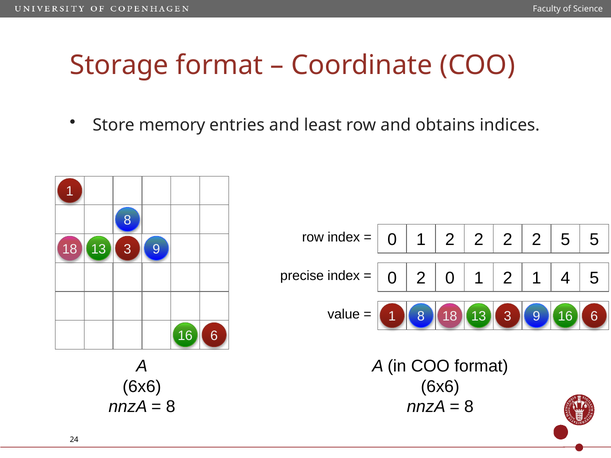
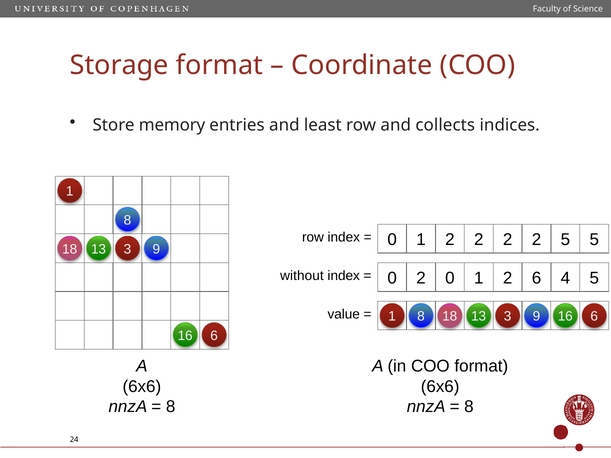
obtains: obtains -> collects (445, 125)
precise: precise -> without (302, 276)
2 1: 1 -> 6 (537, 278)
